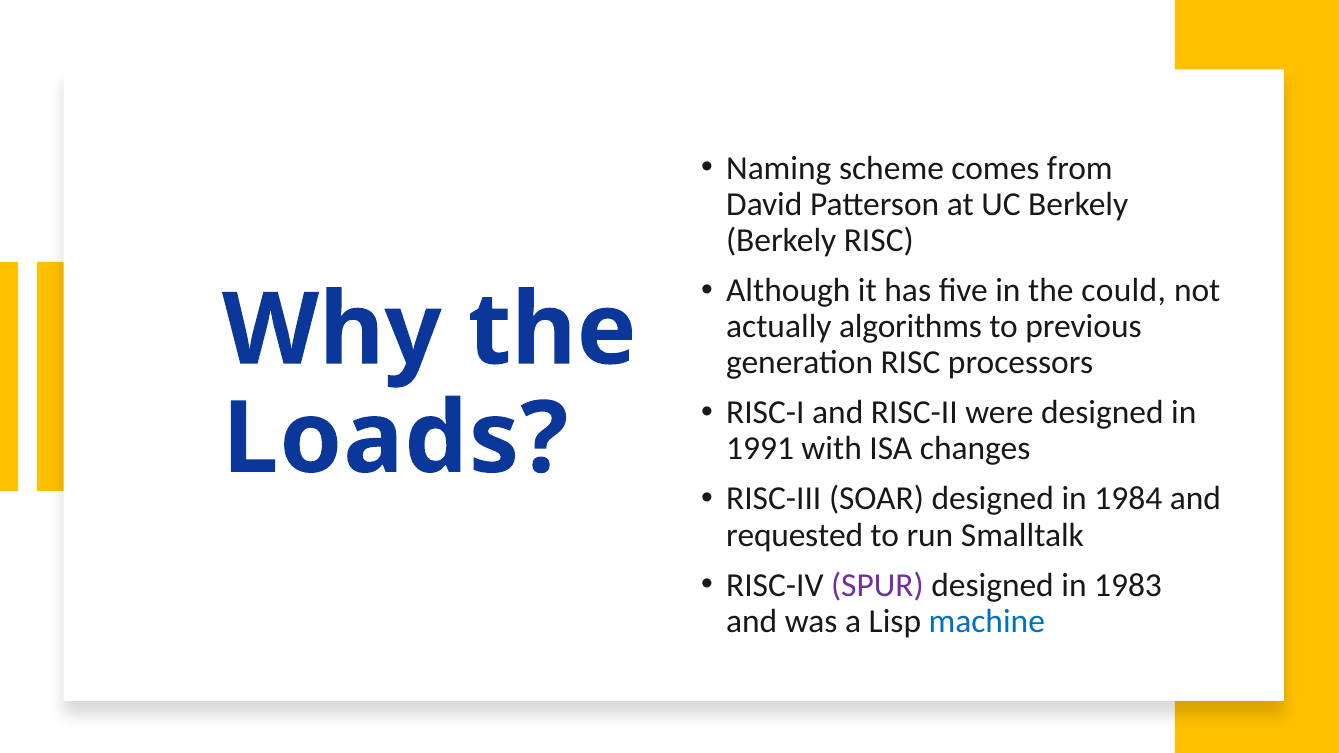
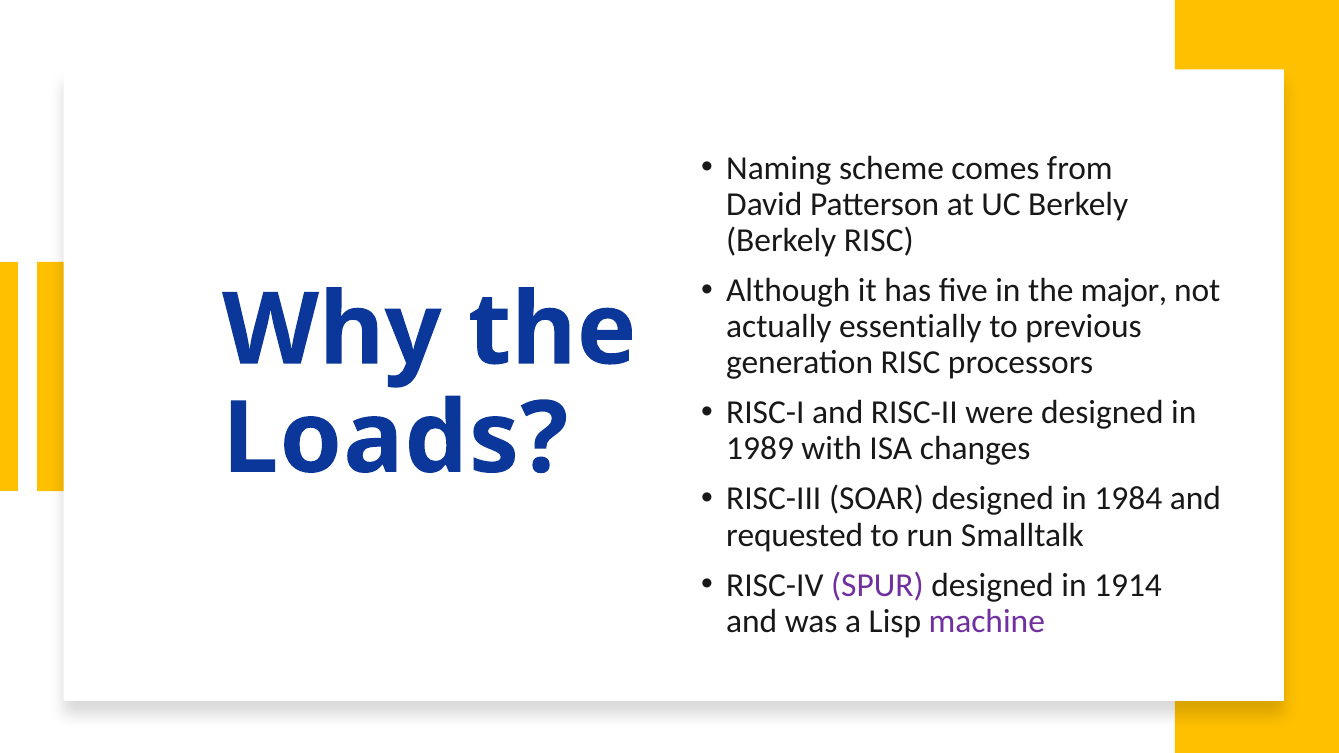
could: could -> major (1124, 290)
algorithms: algorithms -> essentially (910, 327)
1991: 1991 -> 1989 (760, 449)
1983: 1983 -> 1914 (1128, 585)
machine colour: blue -> purple (987, 621)
